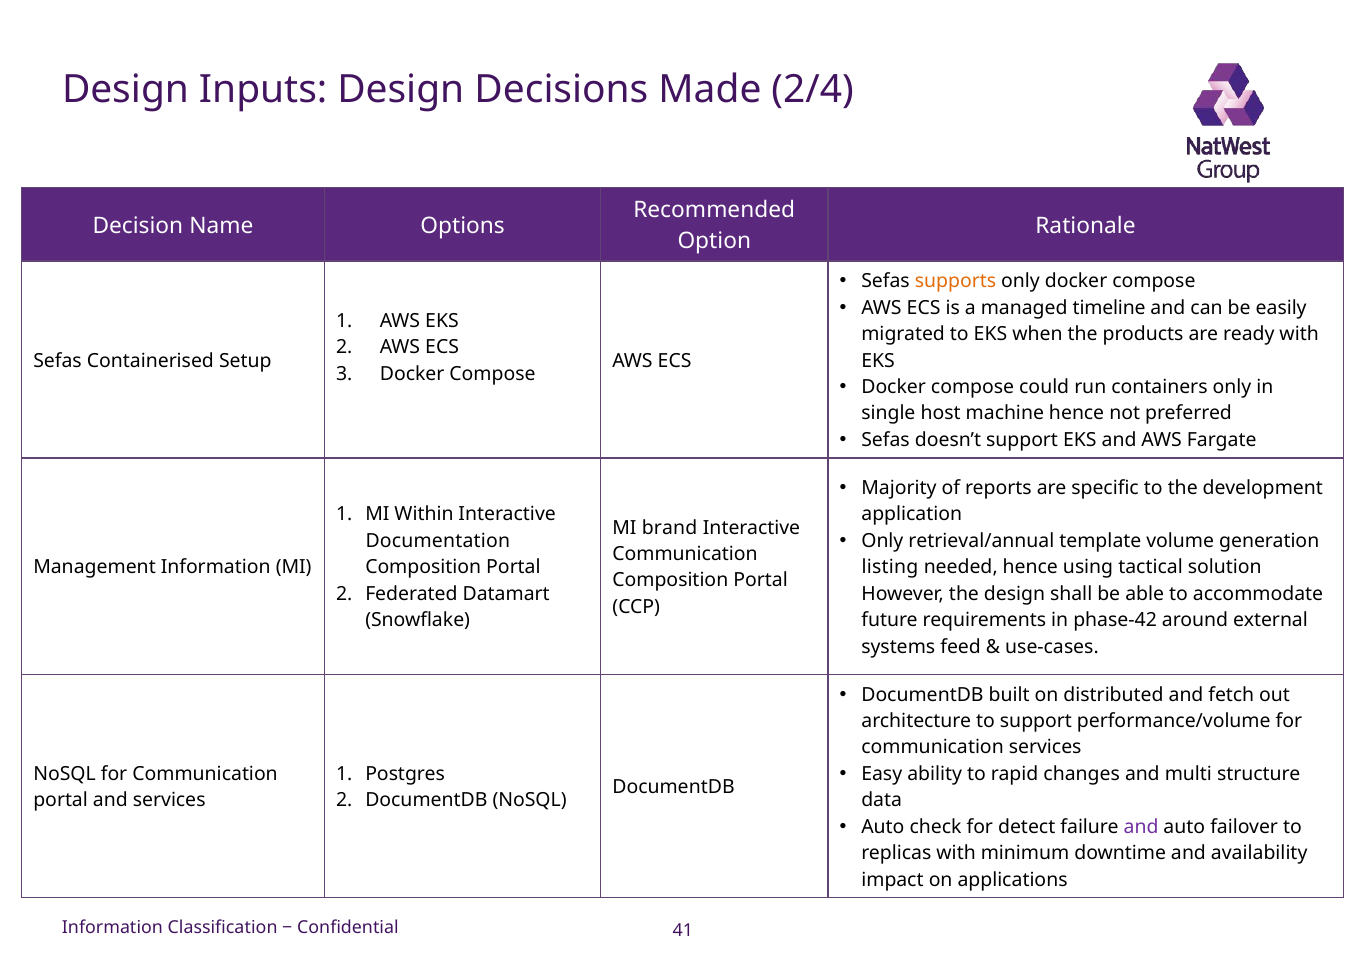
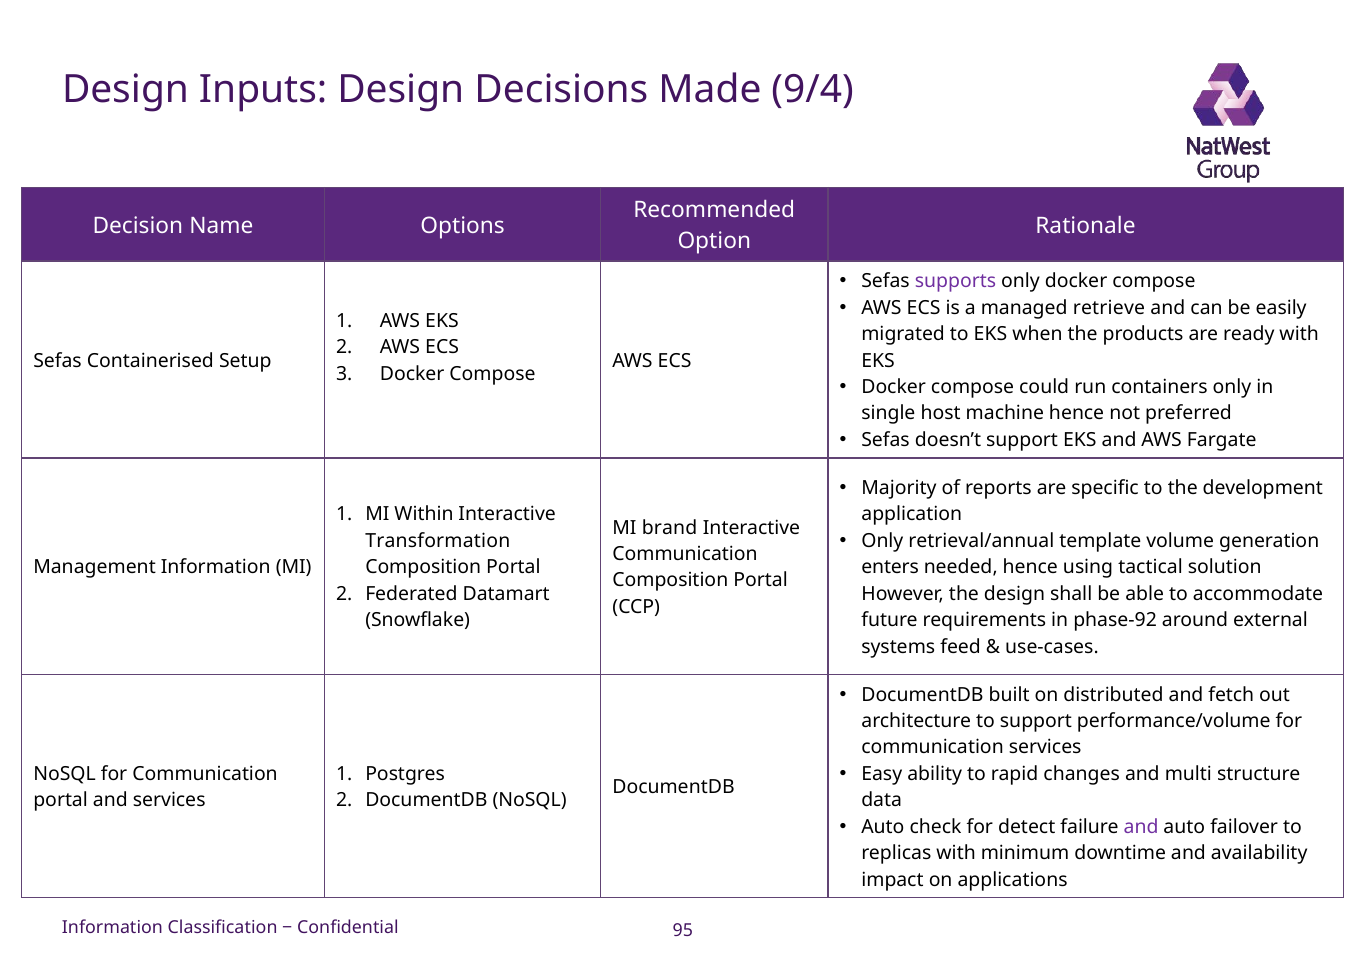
2/4: 2/4 -> 9/4 (813, 89)
supports colour: orange -> purple (955, 281)
timeline: timeline -> retrieve (1109, 308)
Documentation: Documentation -> Transformation (438, 541)
listing: listing -> enters (890, 567)
phase-42: phase-42 -> phase-92 (1115, 620)
41: 41 -> 95 (683, 930)
